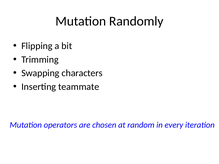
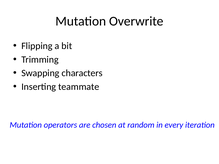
Randomly: Randomly -> Overwrite (136, 21)
